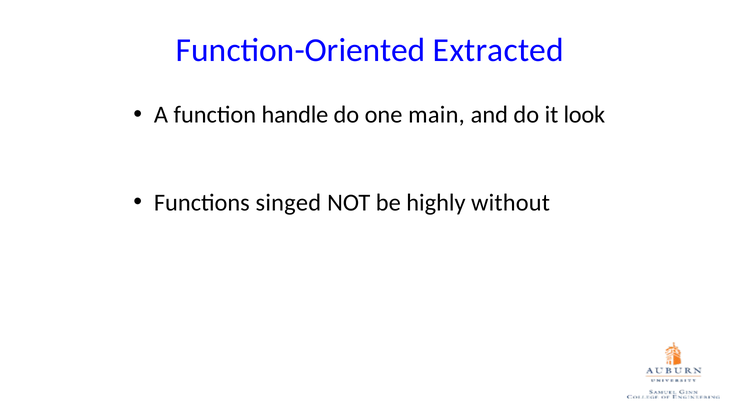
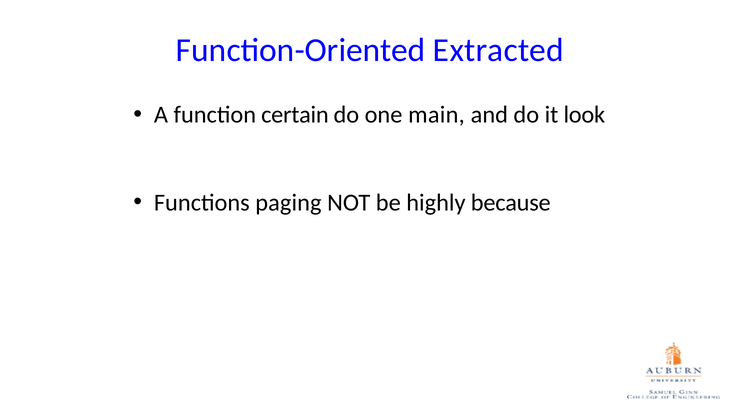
handle: handle -> certain (295, 115)
singed: singed -> paging (288, 203)
without: without -> because (511, 203)
